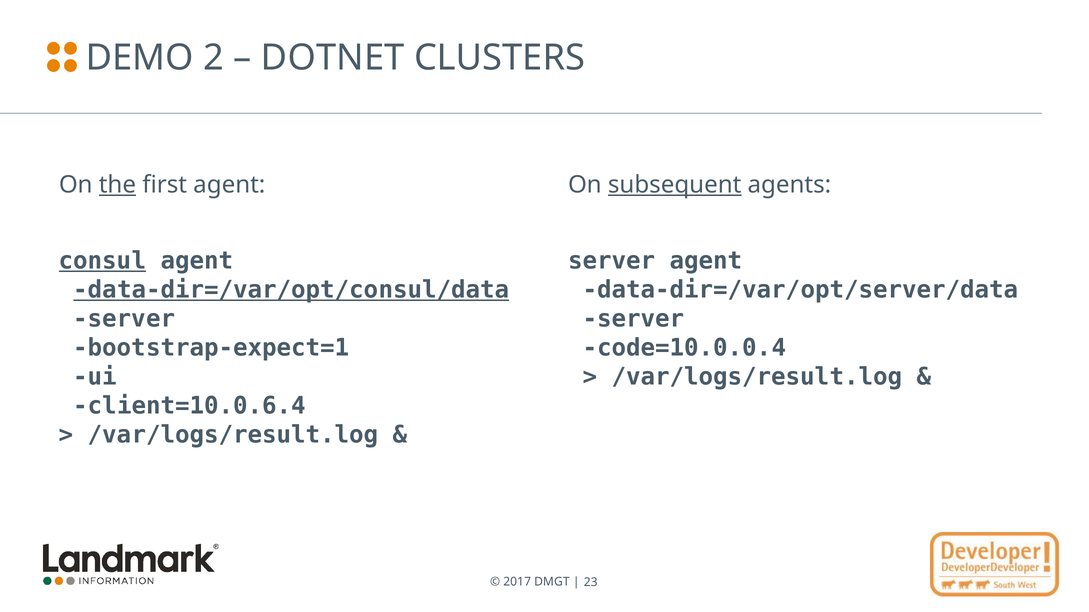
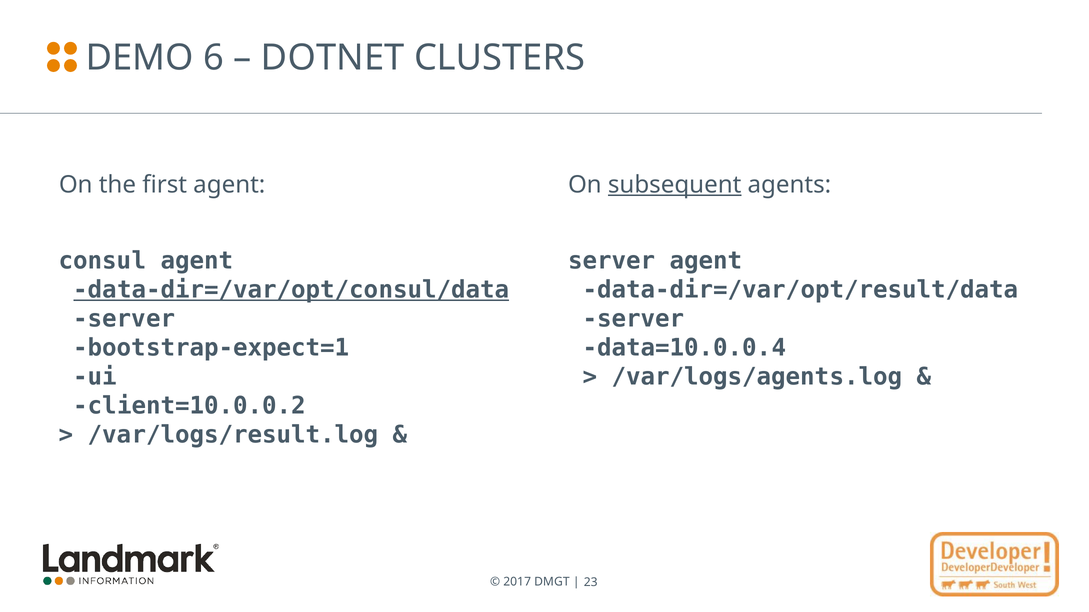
2: 2 -> 6 (214, 58)
the underline: present -> none (117, 185)
consul underline: present -> none (102, 261)
data-dir=/var/opt/server/data: data-dir=/var/opt/server/data -> data-dir=/var/opt/result/data (801, 290)
code=10.0.0.4: code=10.0.0.4 -> data=10.0.0.4 (684, 348)
/var/logs/result.log: /var/logs/result.log -> /var/logs/agents.log (757, 377)
client=10.0.6.4: client=10.0.6.4 -> client=10.0.0.2 (190, 406)
